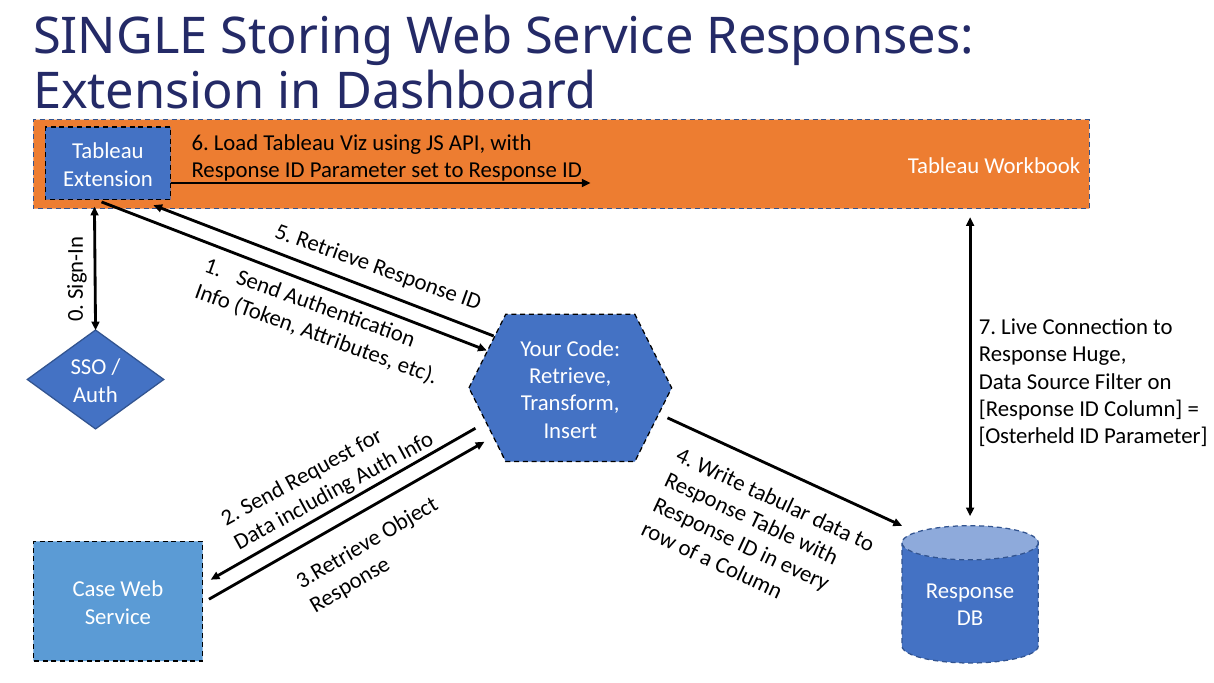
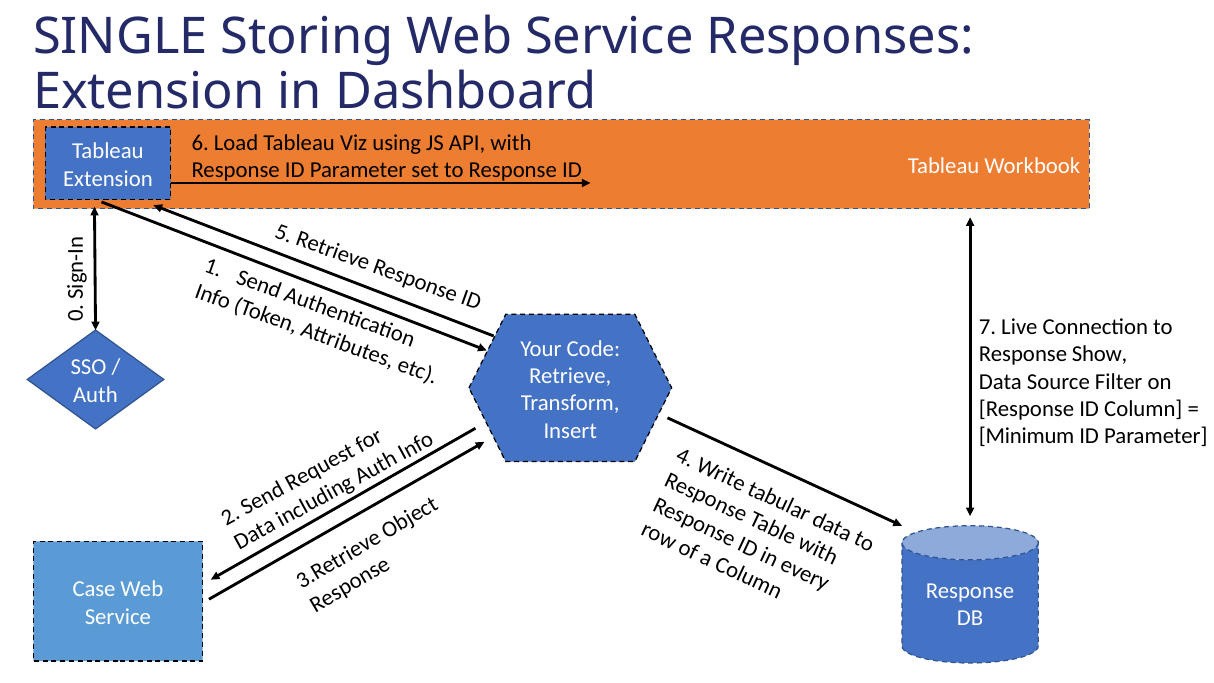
Huge: Huge -> Show (1100, 354)
Osterheld: Osterheld -> Minimum (1027, 436)
